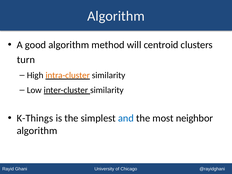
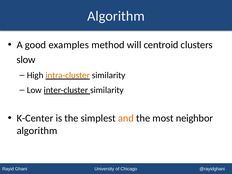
good algorithm: algorithm -> examples (69, 45)
turn: turn -> slow (26, 60)
K-Things: K-Things -> K-Center (35, 118)
and colour: blue -> orange (126, 118)
